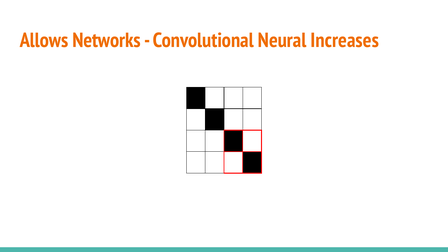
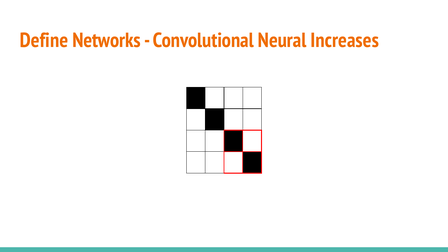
Allows: Allows -> Define (44, 40)
